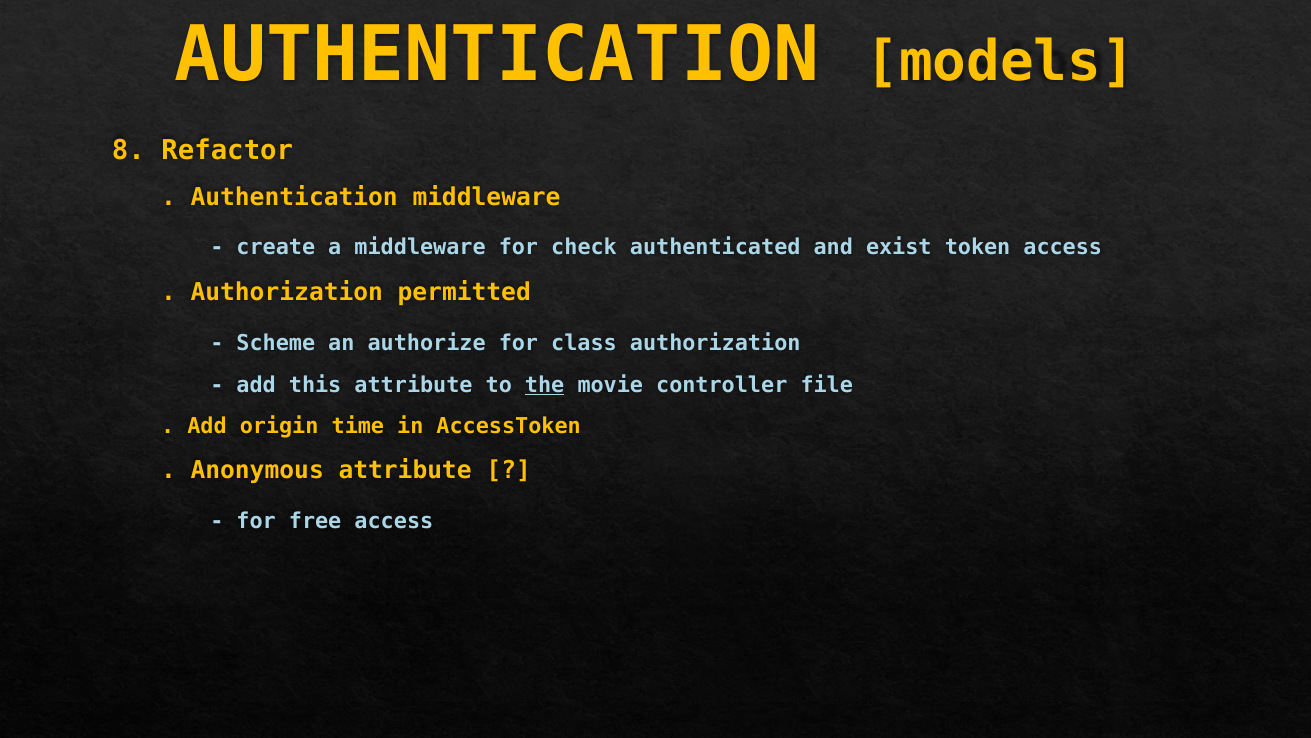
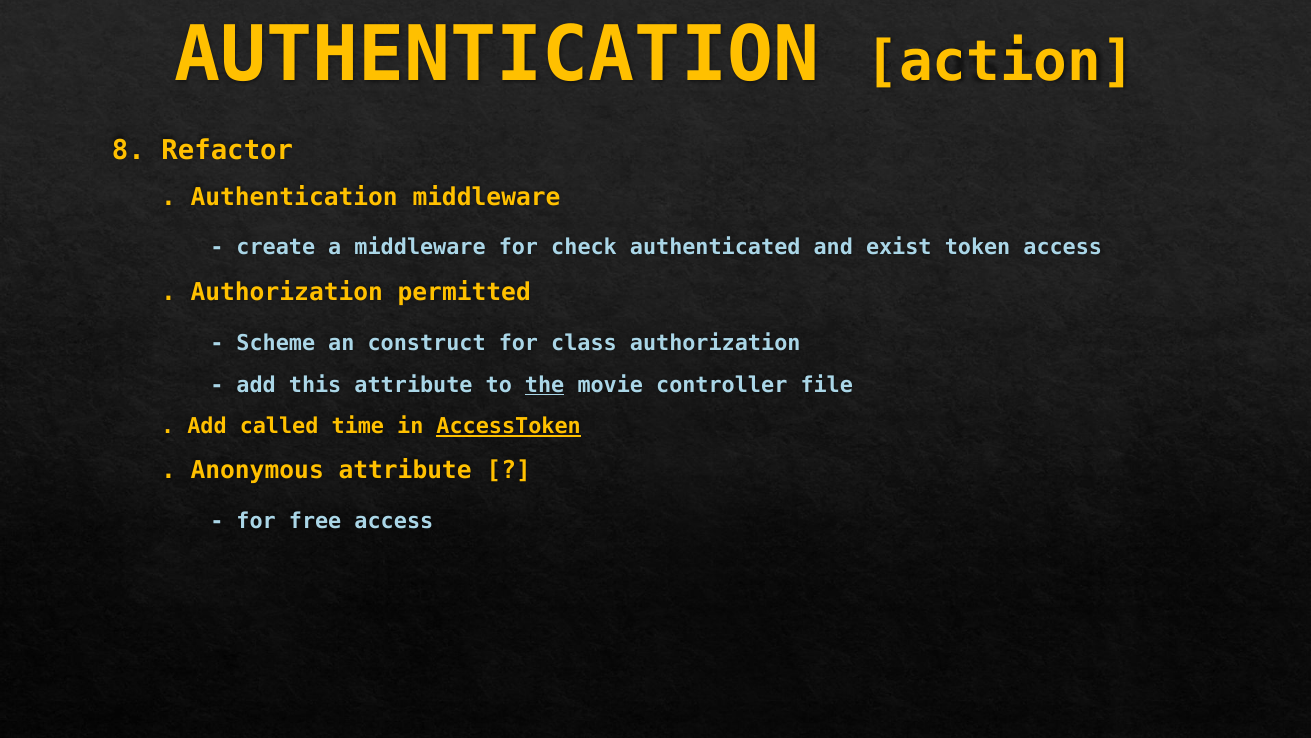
models: models -> action (1000, 62)
authorize: authorize -> construct (427, 343)
origin: origin -> called (279, 426)
AccessToken underline: none -> present (509, 426)
